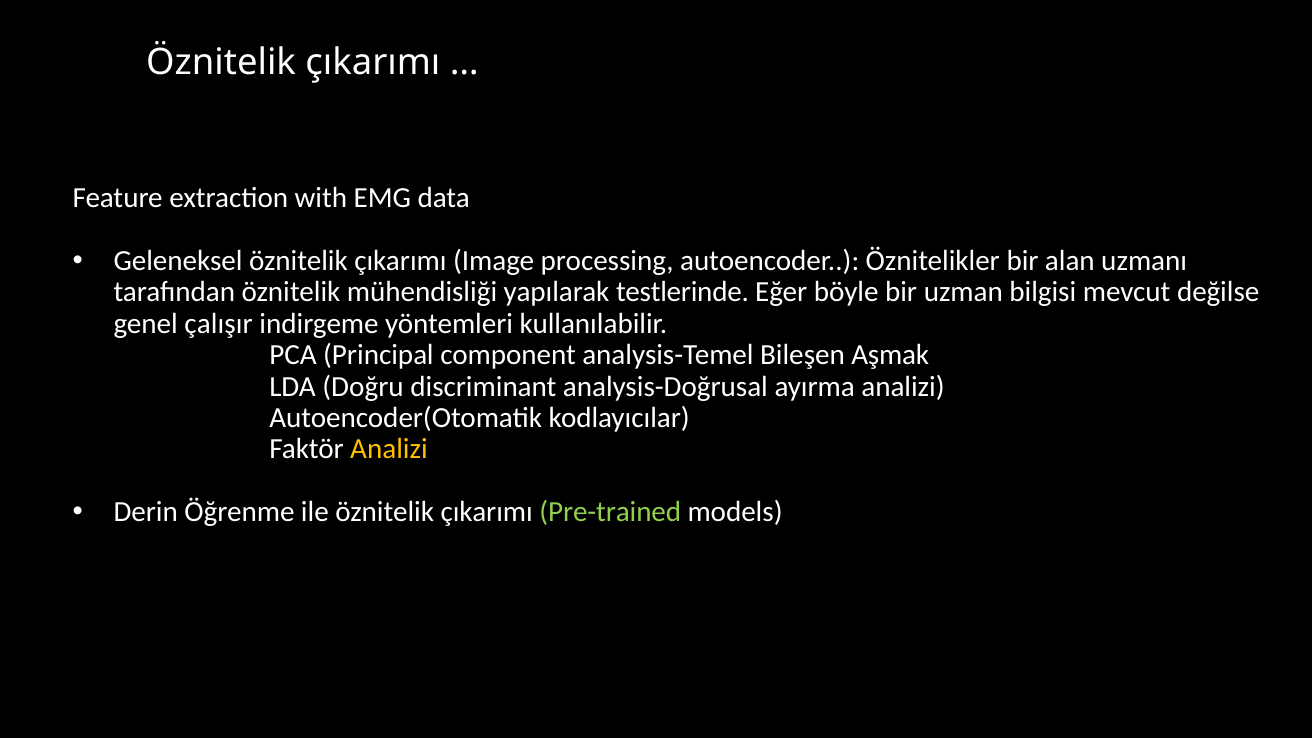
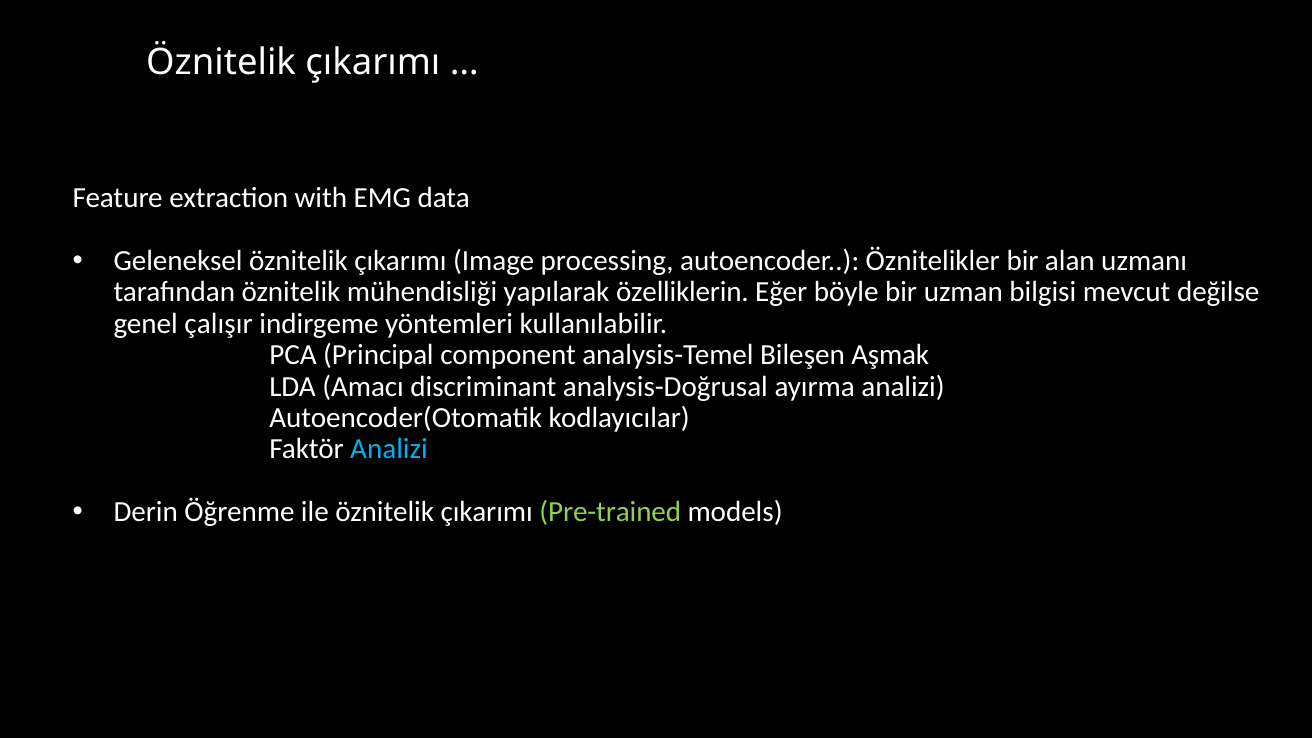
testlerinde: testlerinde -> özelliklerin (682, 292)
Doğru: Doğru -> Amacı (363, 386)
Analizi colour: yellow -> light blue (389, 449)
